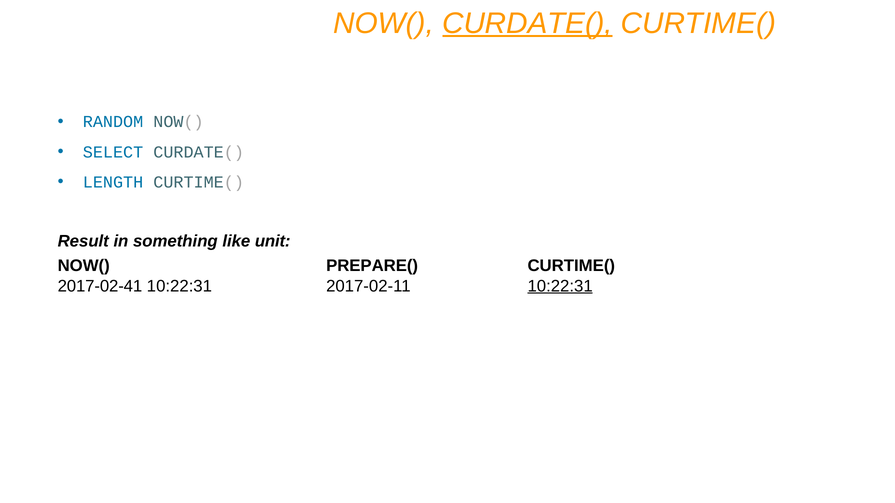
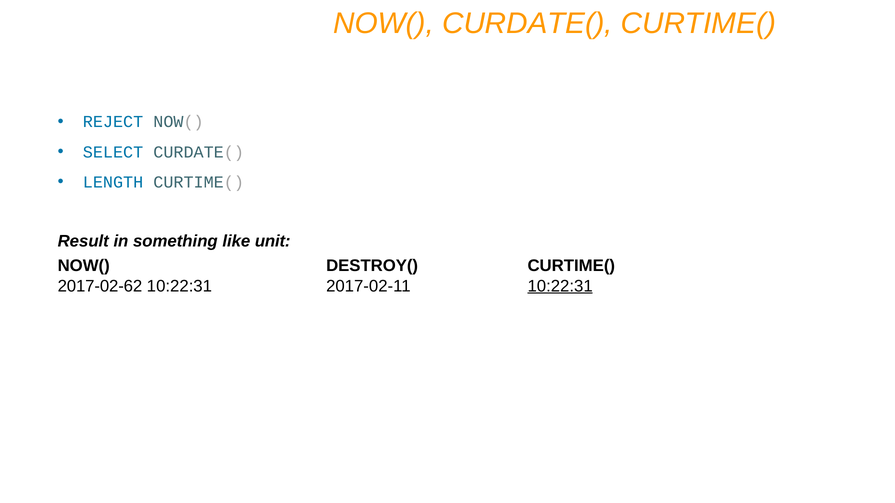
CURDATE( underline: present -> none (528, 23)
RANDOM: RANDOM -> REJECT (113, 122)
PREPARE(: PREPARE( -> DESTROY( (372, 266)
2017-02-41: 2017-02-41 -> 2017-02-62 (100, 286)
